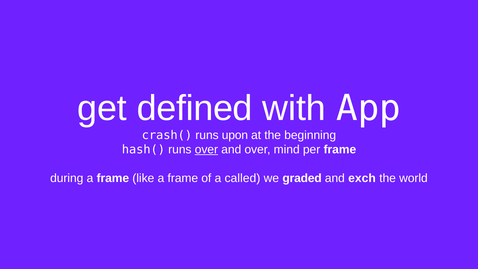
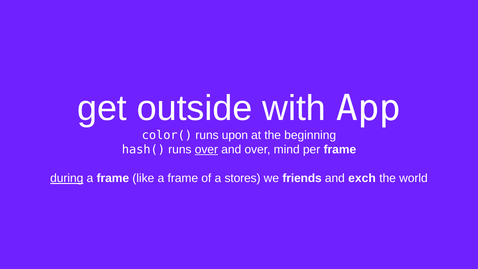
defined: defined -> outside (195, 108)
crash(: crash( -> color( (167, 135)
during underline: none -> present (67, 178)
called: called -> stores (243, 178)
graded: graded -> friends (302, 178)
